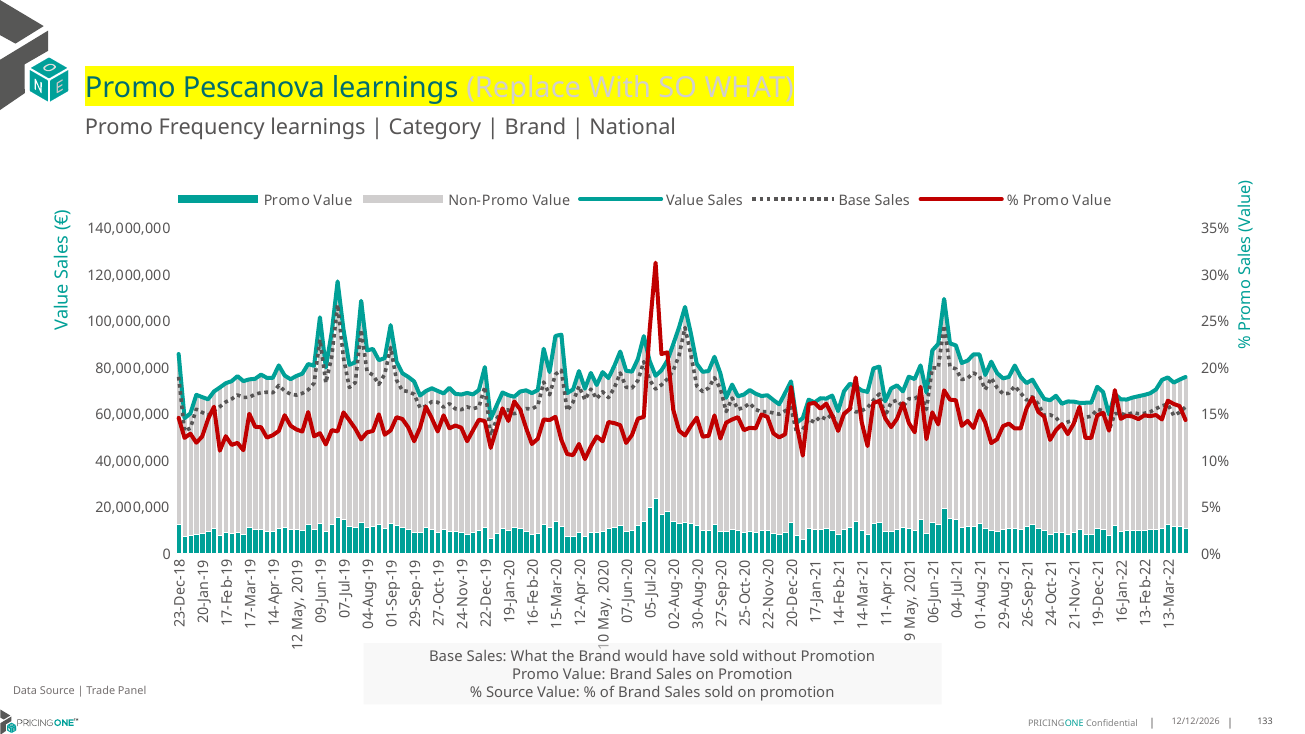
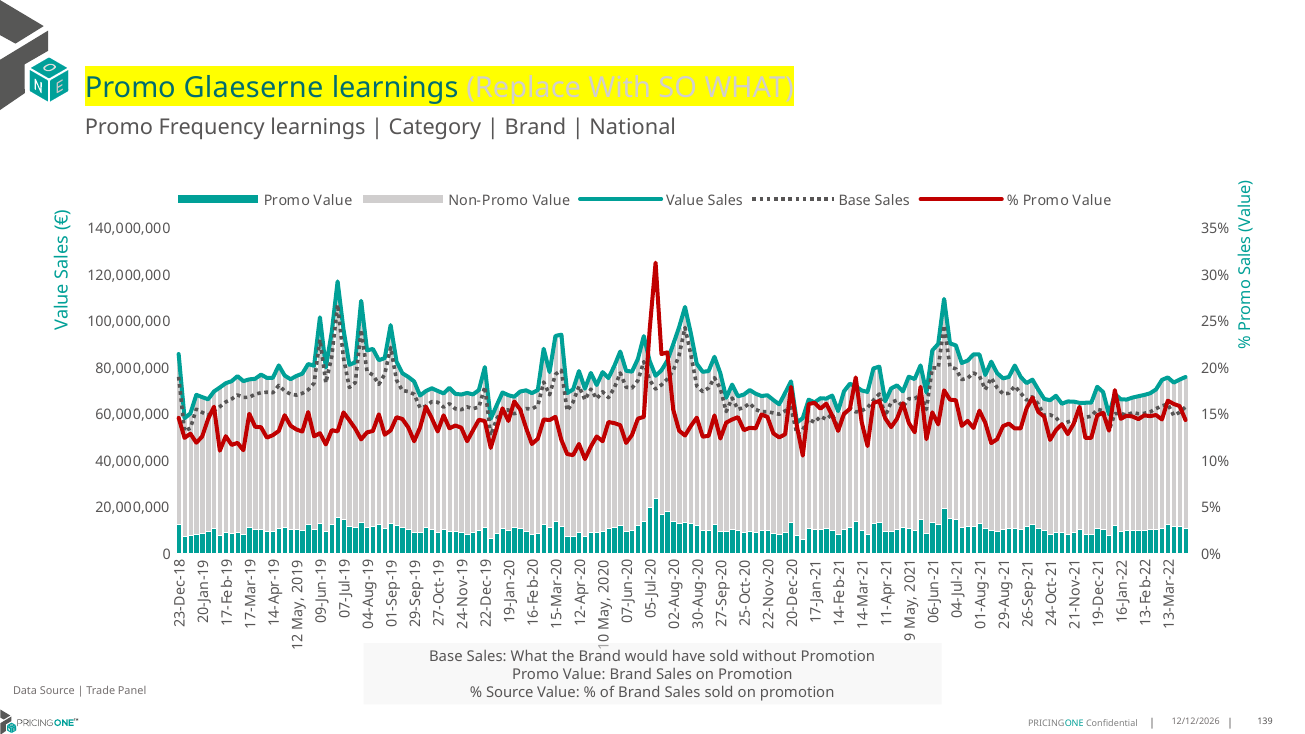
Pescanova: Pescanova -> Glaeserne (254, 88)
133: 133 -> 139 (1265, 722)
